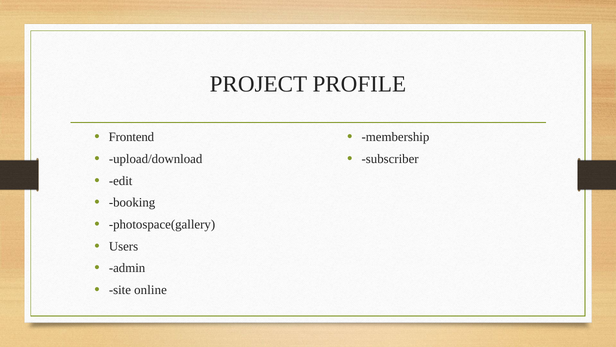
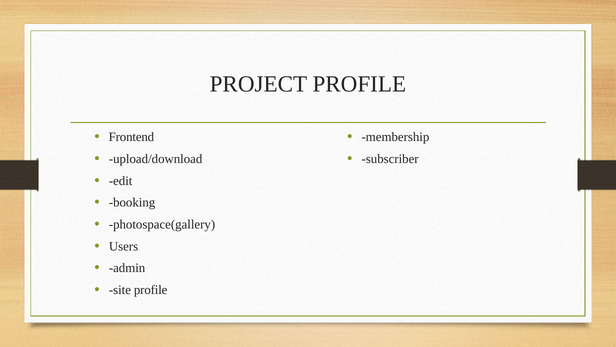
site online: online -> profile (151, 290)
